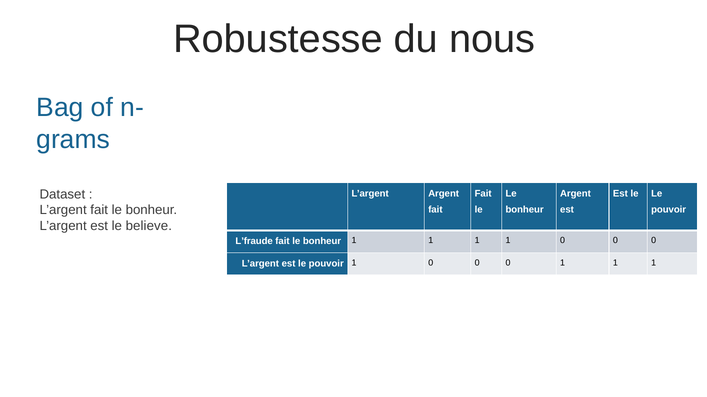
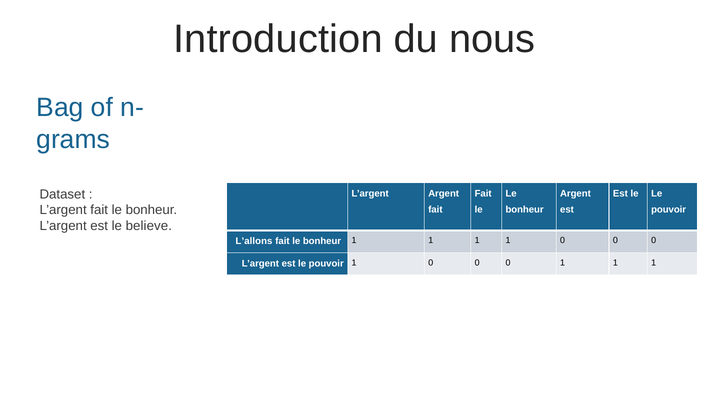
Robustesse: Robustesse -> Introduction (278, 39)
L’fraude: L’fraude -> L’allons (254, 242)
